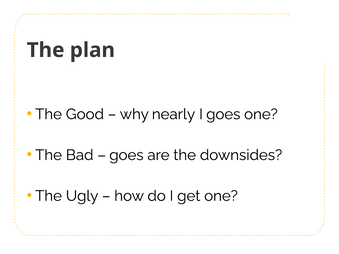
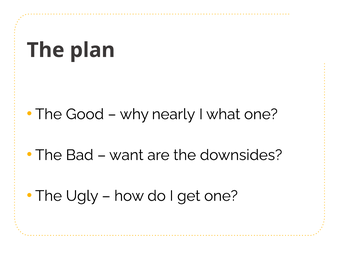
I goes: goes -> what (223, 114)
goes: goes -> want (126, 155)
